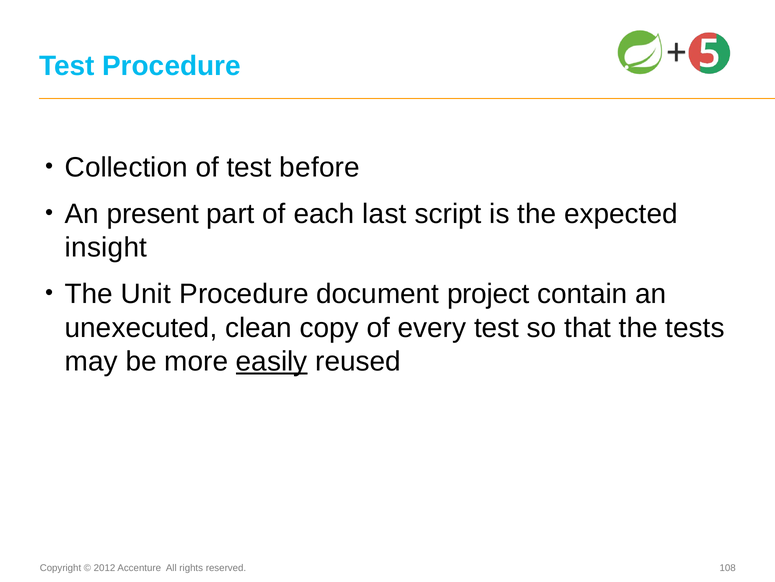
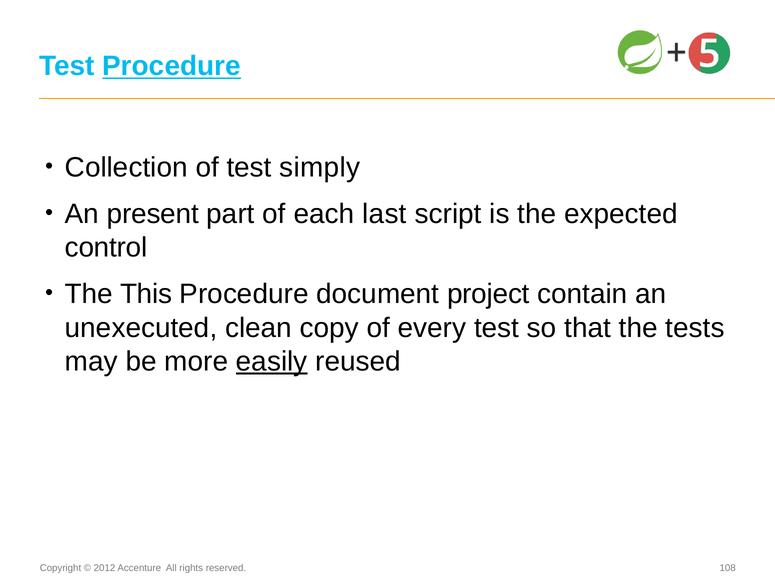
Procedure underline: none -> present (172, 66)
before: before -> simply (320, 167)
insight: insight -> control (106, 247)
Unit: Unit -> This (146, 294)
